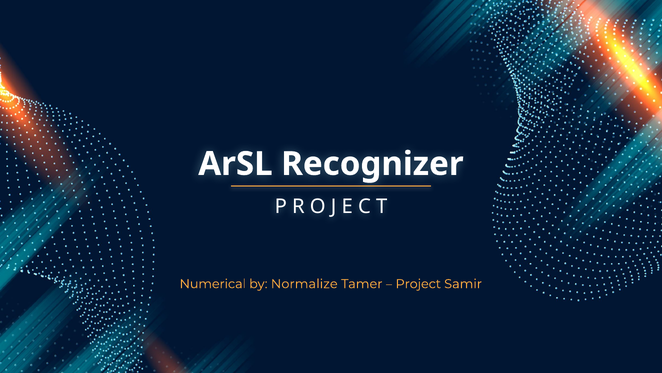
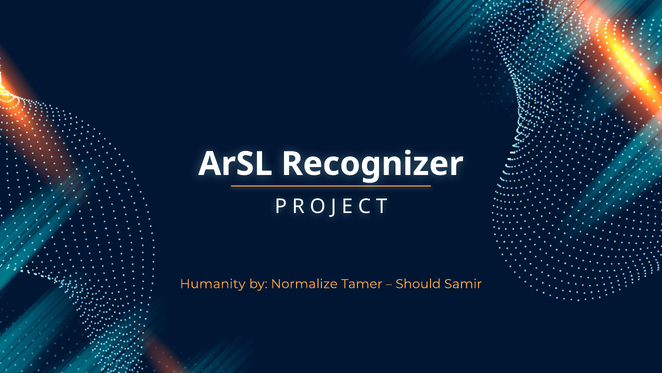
Numerical: Numerical -> Humanity (213, 283)
Project: Project -> Should (418, 283)
